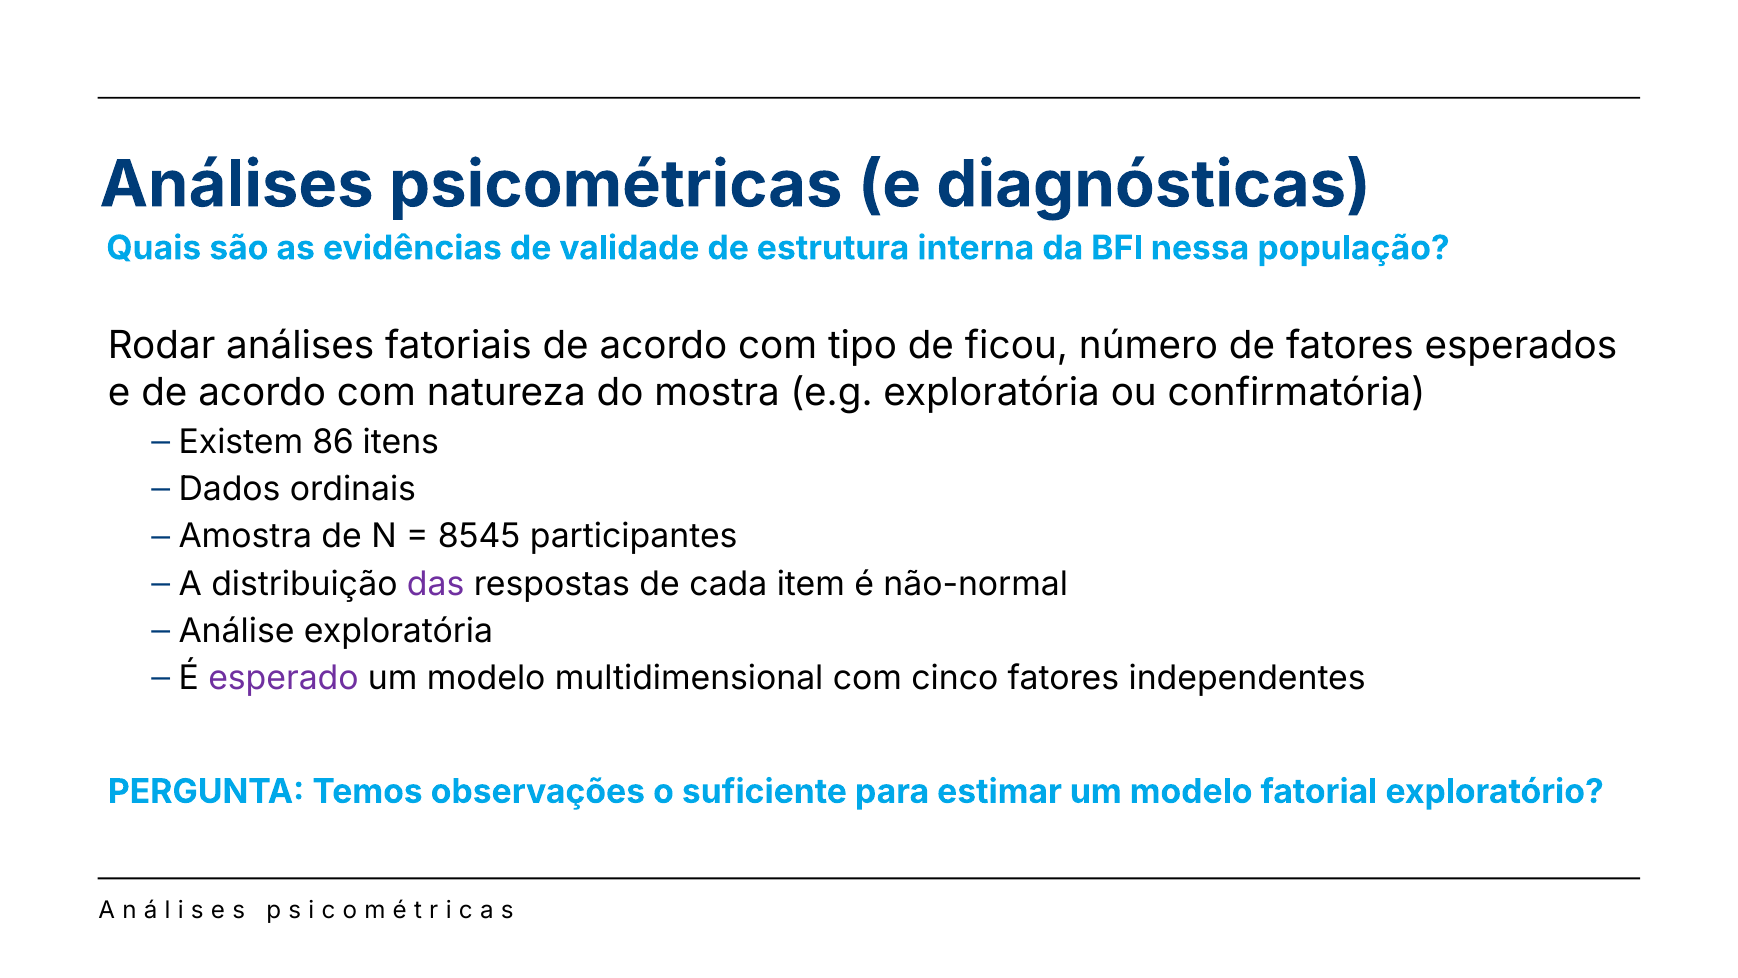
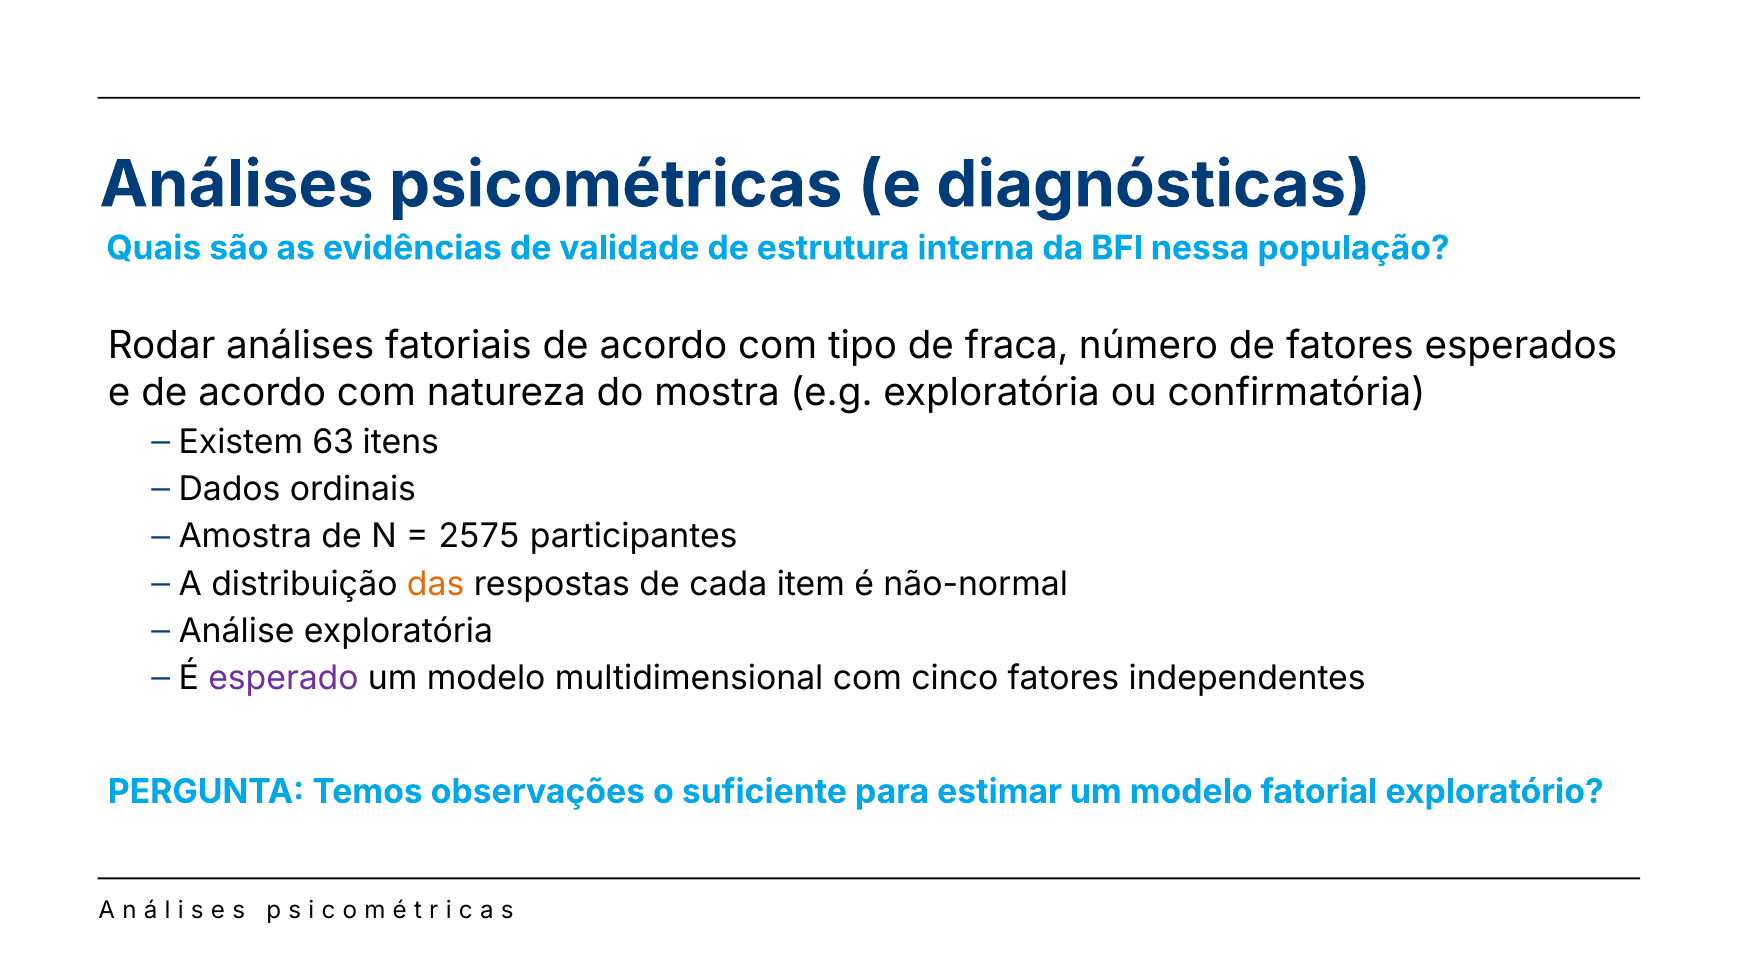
ficou: ficou -> fraca (1017, 346)
86: 86 -> 63 (333, 442)
8545: 8545 -> 2575 (479, 537)
das colour: purple -> orange (436, 584)
